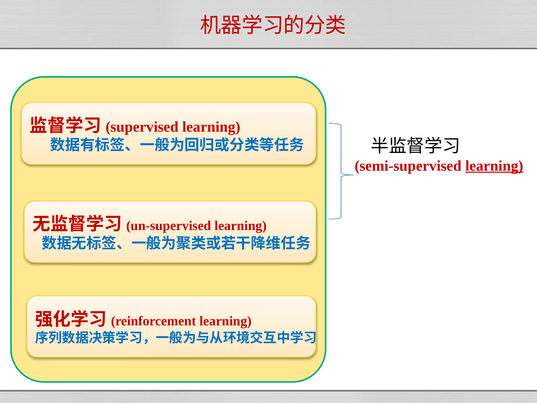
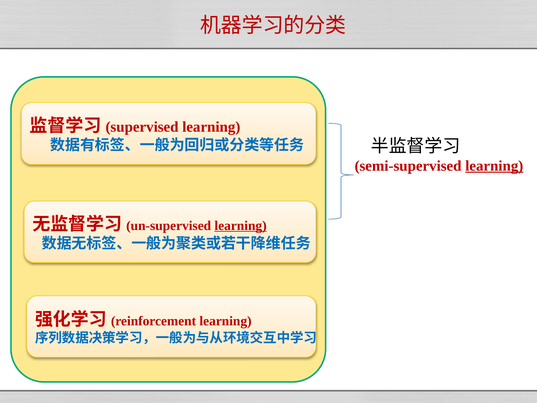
learning underline: none -> present (241, 225)
